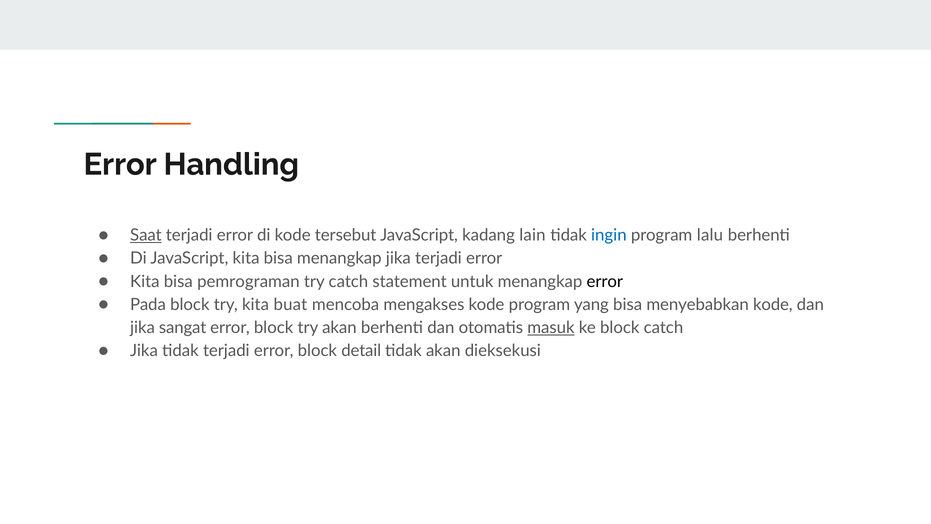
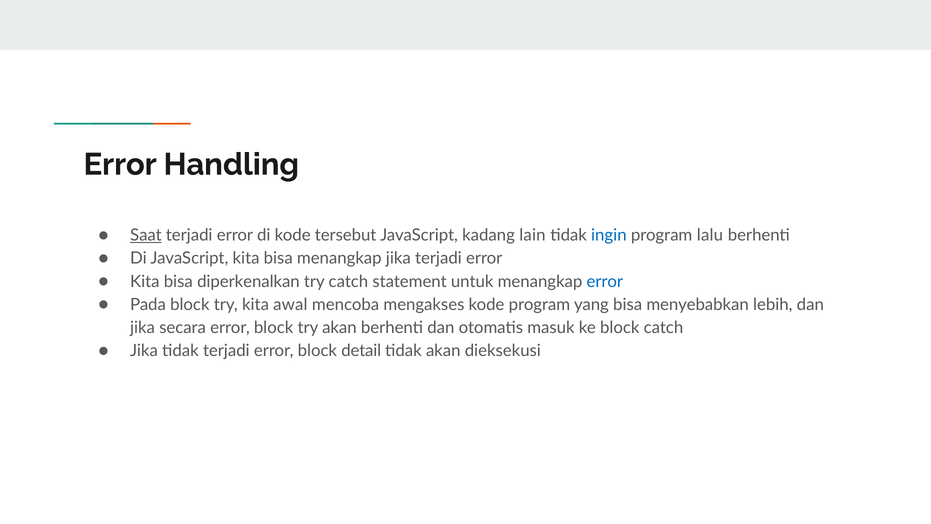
pemrograman: pemrograman -> diperkenalkan (248, 281)
error colour: black -> blue (605, 281)
buat: buat -> awal (290, 304)
menyebabkan kode: kode -> lebih (773, 304)
sangat: sangat -> secara (183, 328)
masuk underline: present -> none (551, 328)
